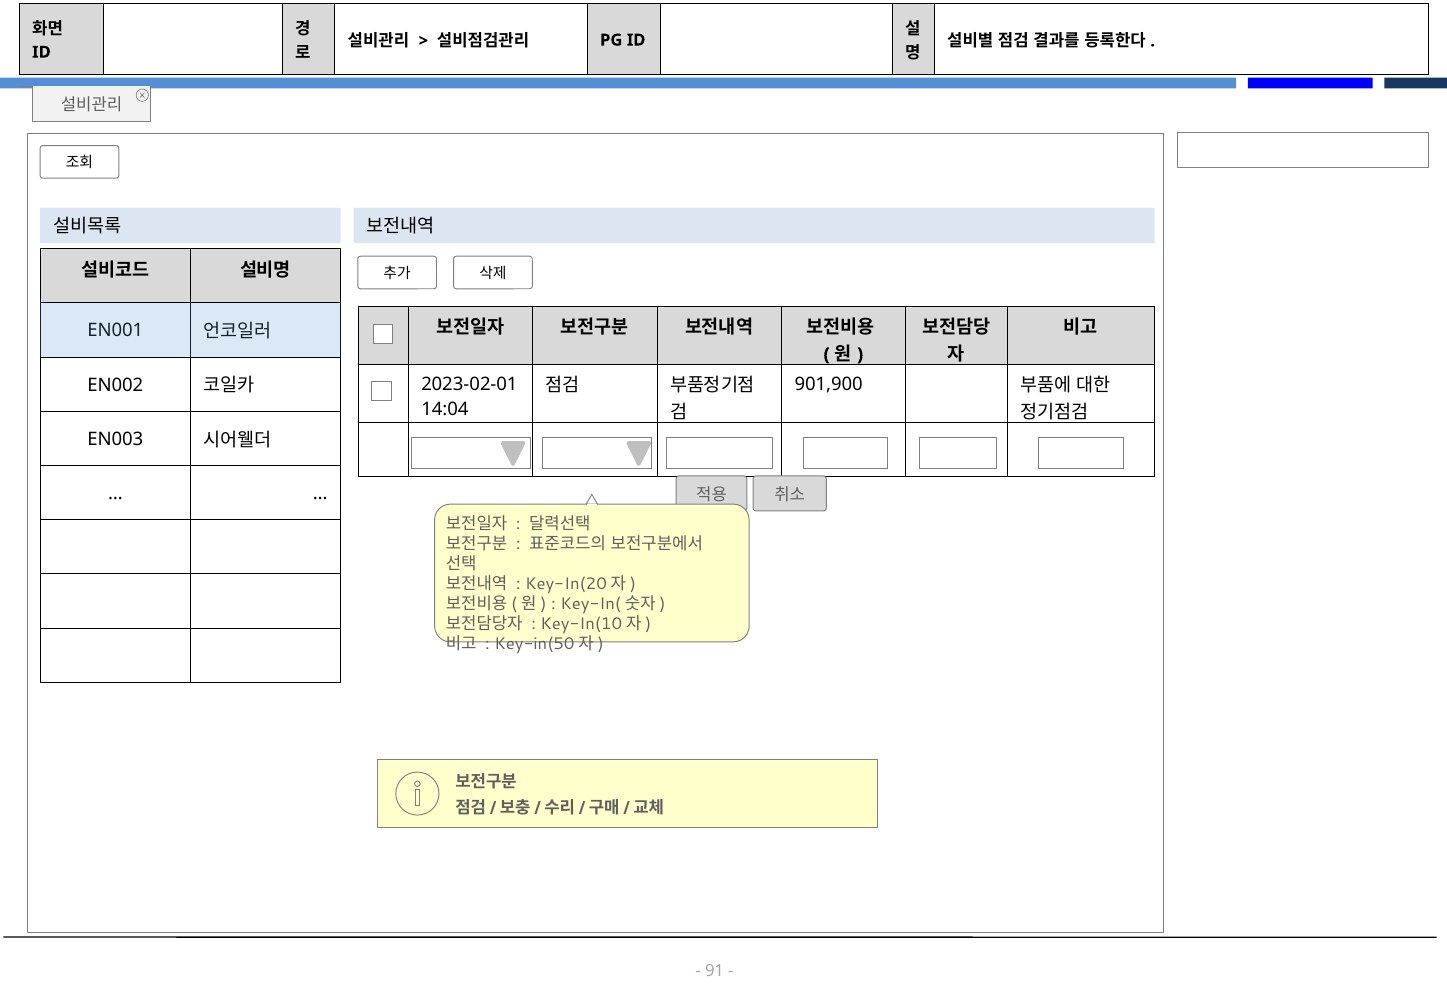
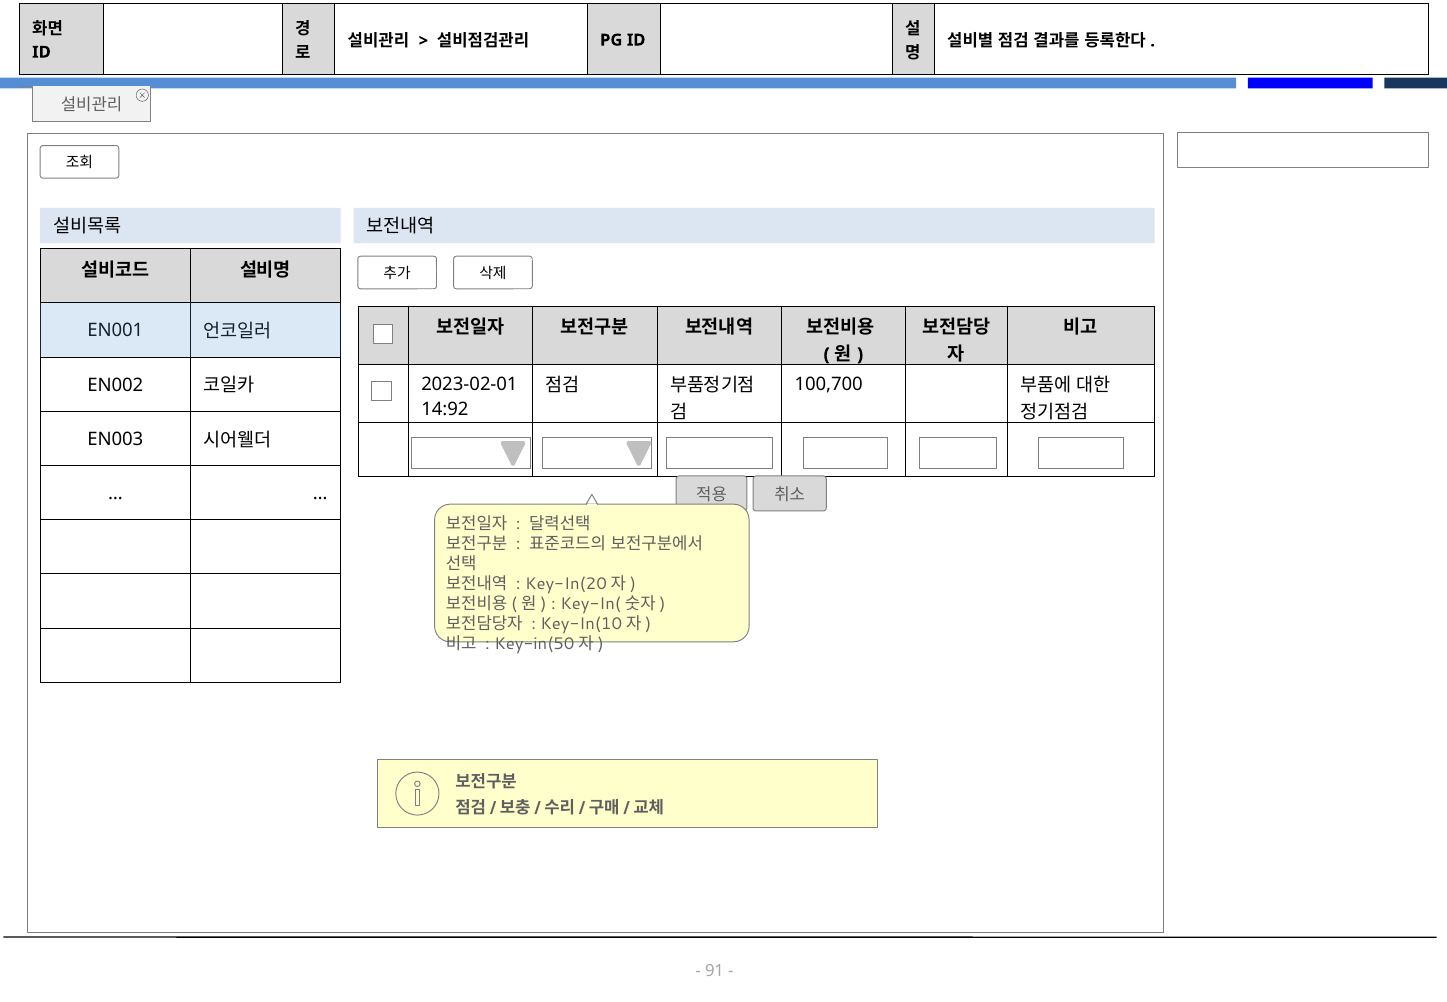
901,900: 901,900 -> 100,700 (829, 384)
14:04: 14:04 -> 14:92 (445, 409)
